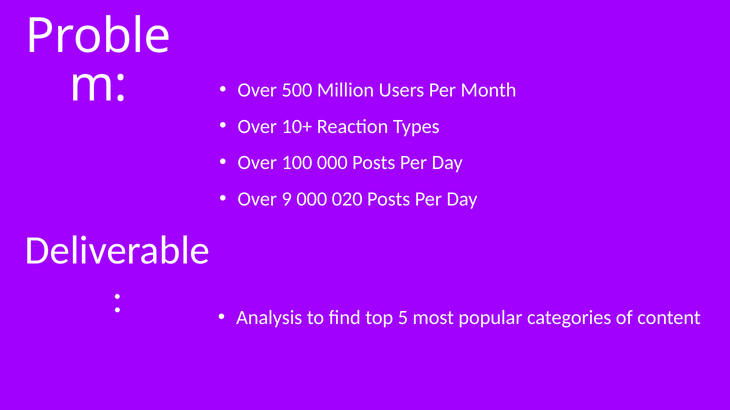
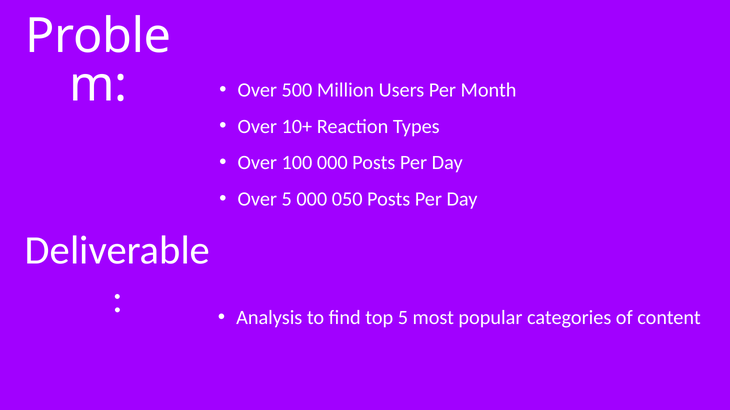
Over 9: 9 -> 5 (287, 200)
020: 020 -> 050 (347, 200)
